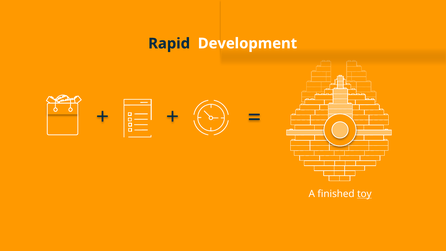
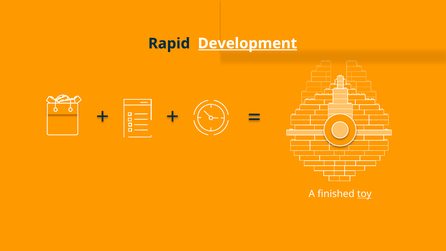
Development underline: none -> present (247, 43)
